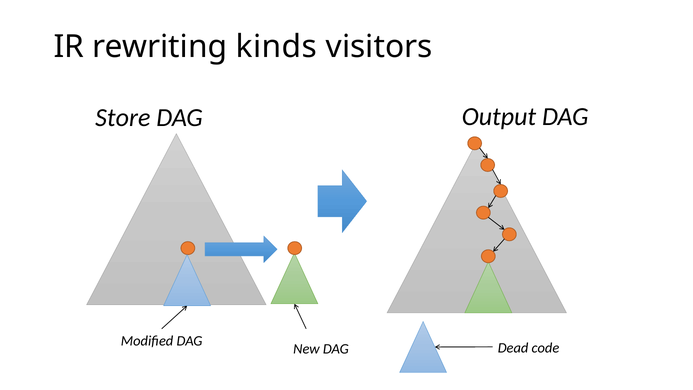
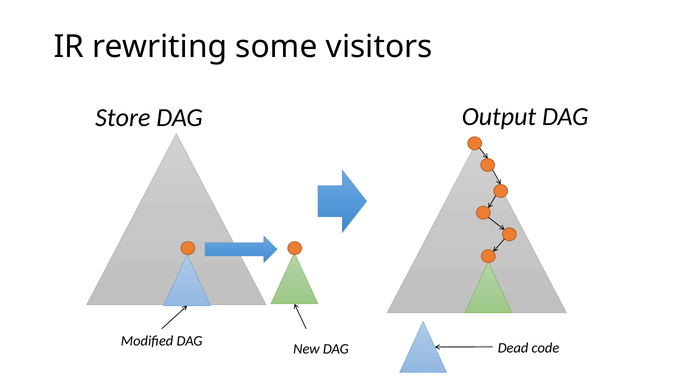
kinds: kinds -> some (277, 47)
